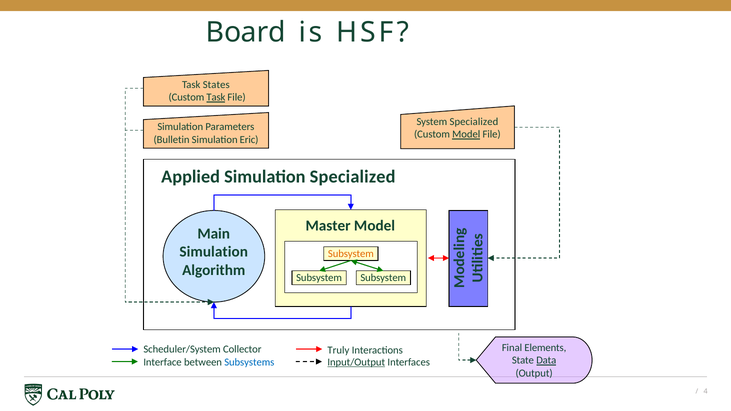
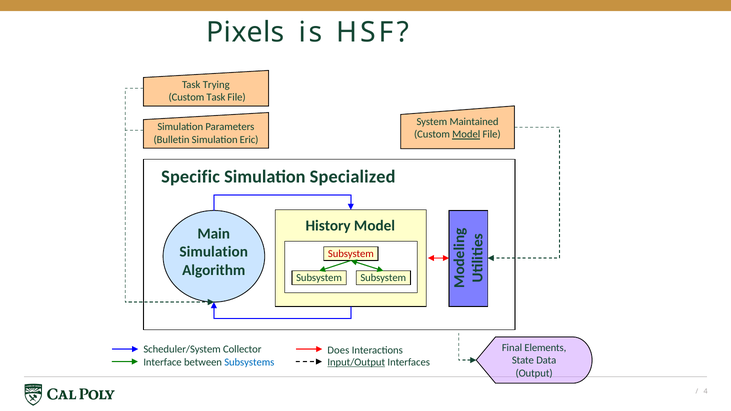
Board: Board -> Pixels (245, 32)
States: States -> Trying (216, 85)
Task underline: present -> none (216, 97)
System Specialized: Specialized -> Maintained (474, 122)
Applied: Applied -> Specific (191, 177)
Master: Master -> History (328, 226)
Subsystem colour: orange -> red (351, 254)
Truly: Truly -> Does (338, 350)
Data underline: present -> none (546, 361)
